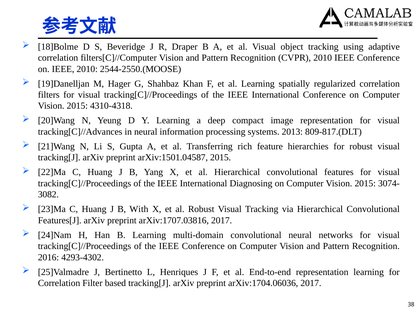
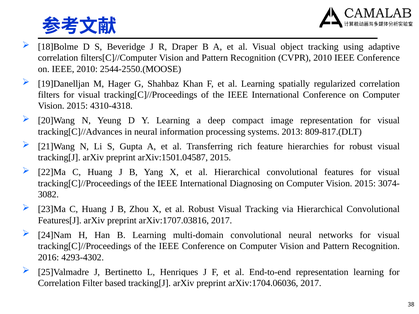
With: With -> Zhou (139, 209)
